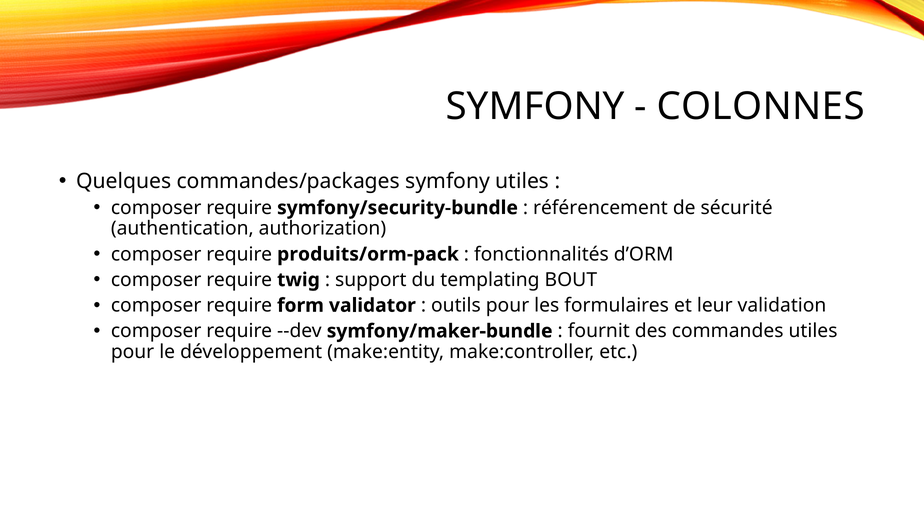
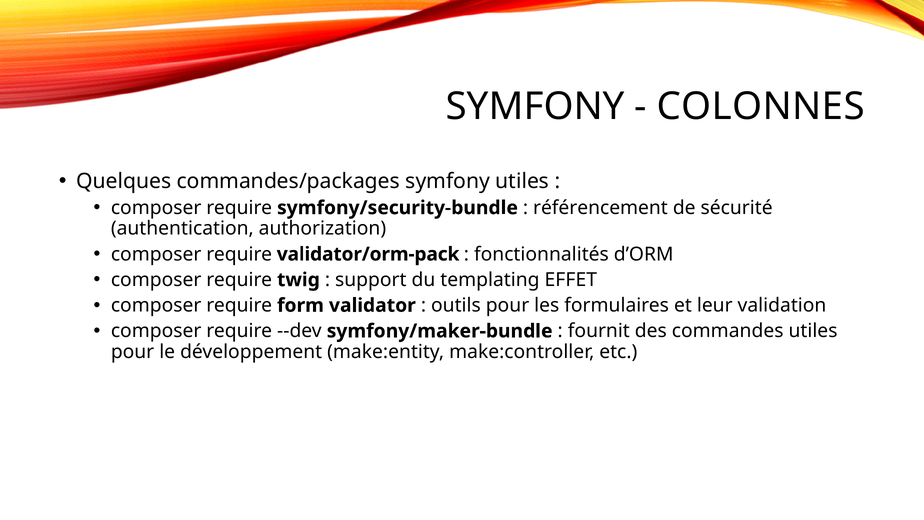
produits/orm-pack: produits/orm-pack -> validator/orm-pack (368, 254)
BOUT: BOUT -> EFFET (571, 280)
